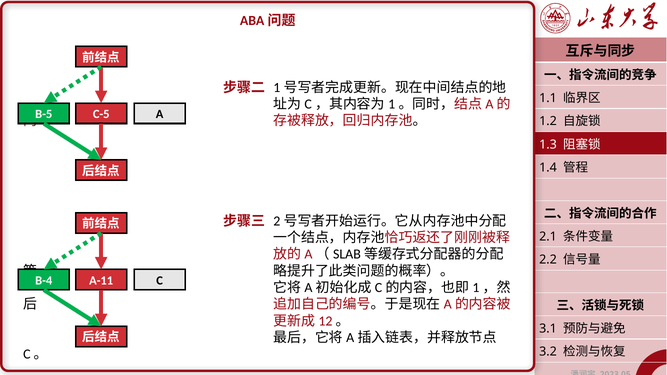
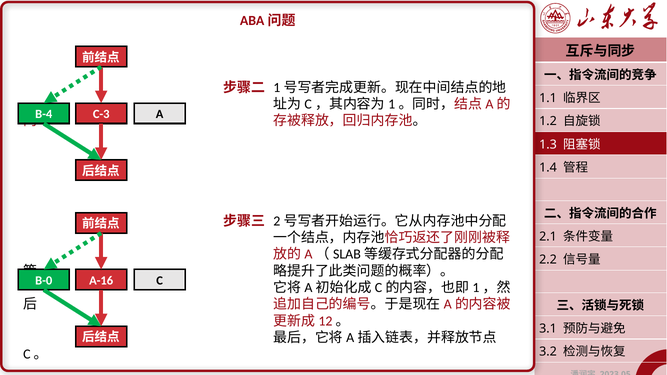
B-5: B-5 -> B-4 (44, 114)
C-5: C-5 -> C-3 (101, 114)
B-4: B-4 -> B-0 (44, 281)
A-11: A-11 -> A-16 (101, 281)
